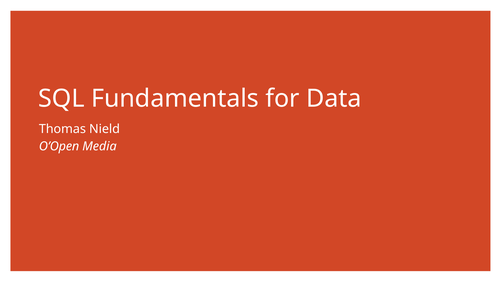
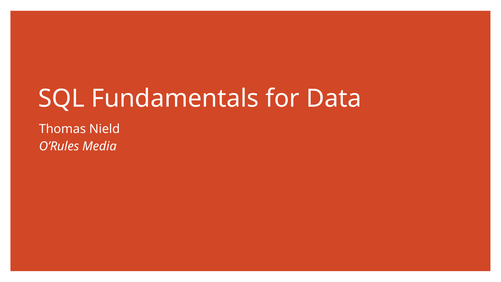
O’Open: O’Open -> O’Rules (59, 146)
